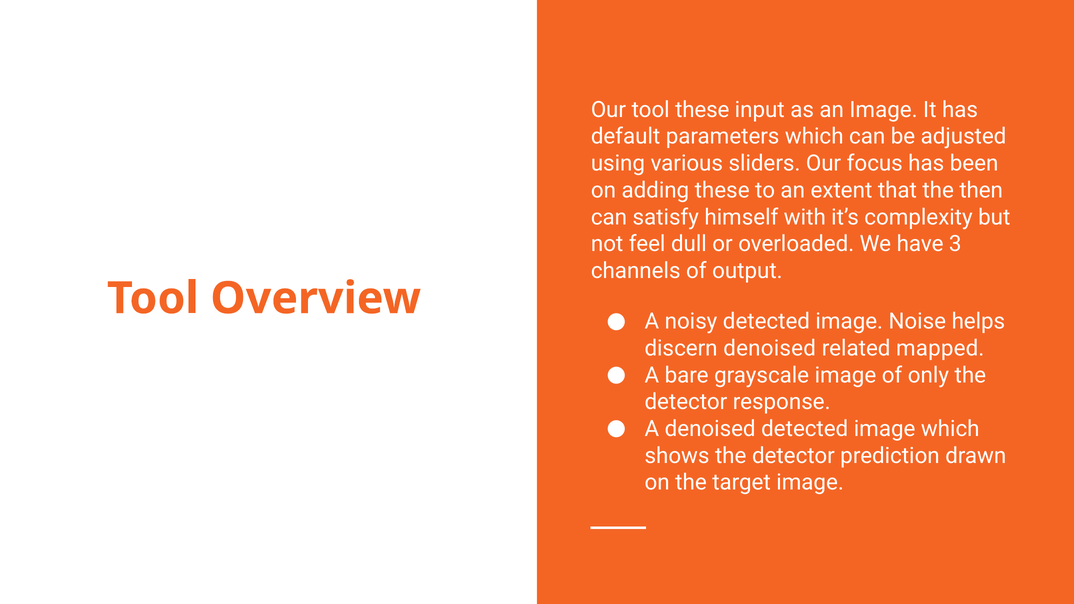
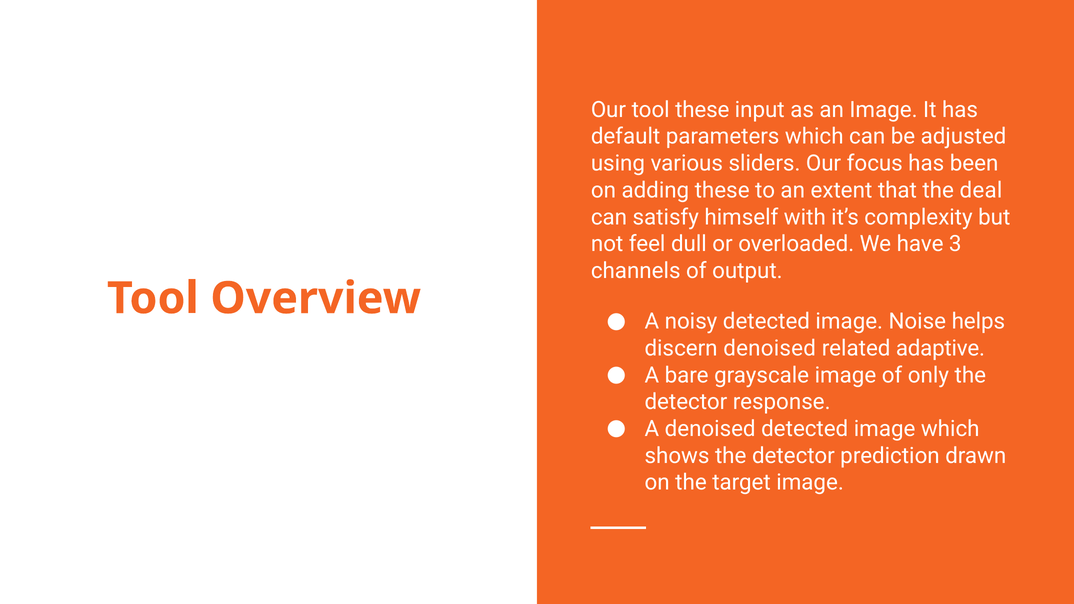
then: then -> deal (981, 190)
mapped: mapped -> adaptive (940, 348)
